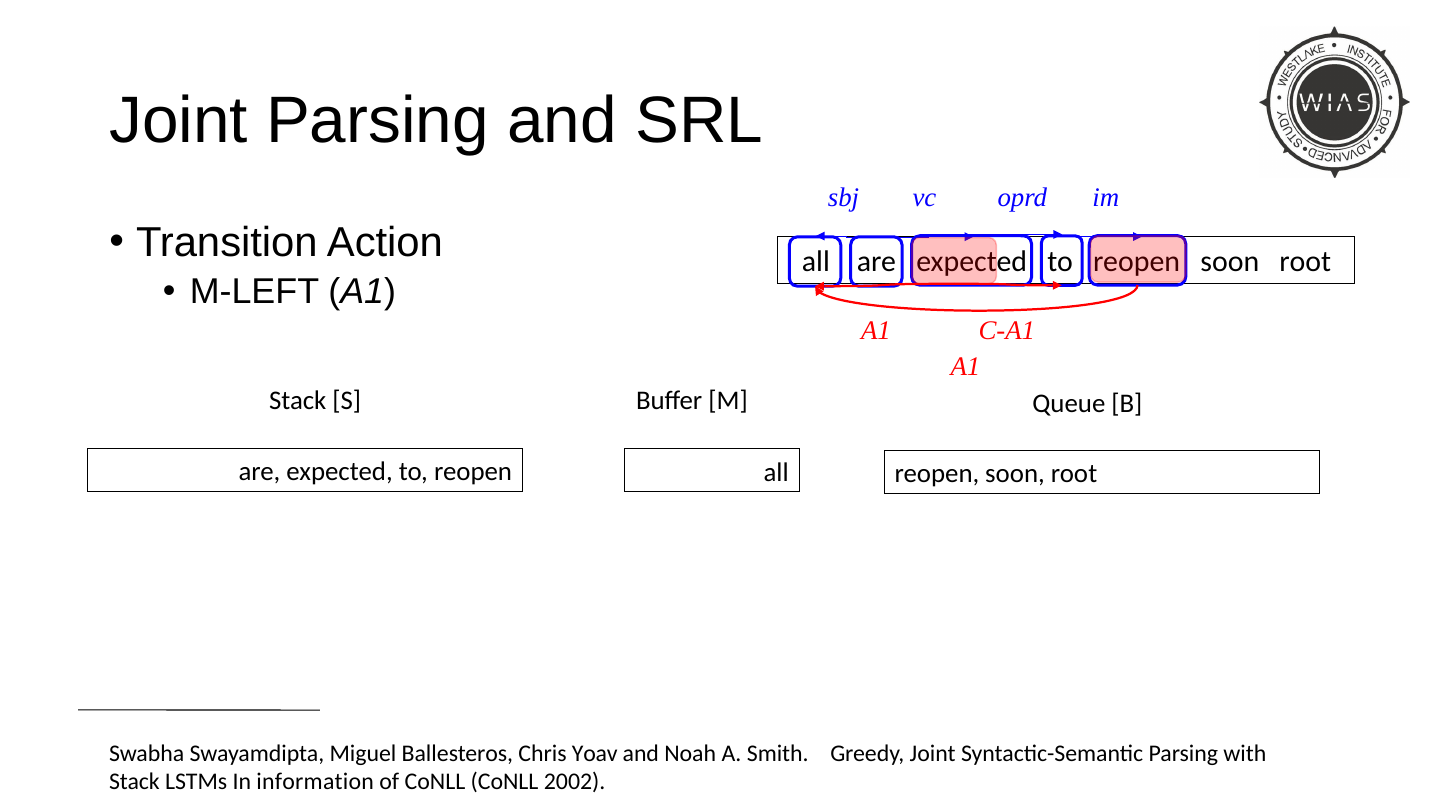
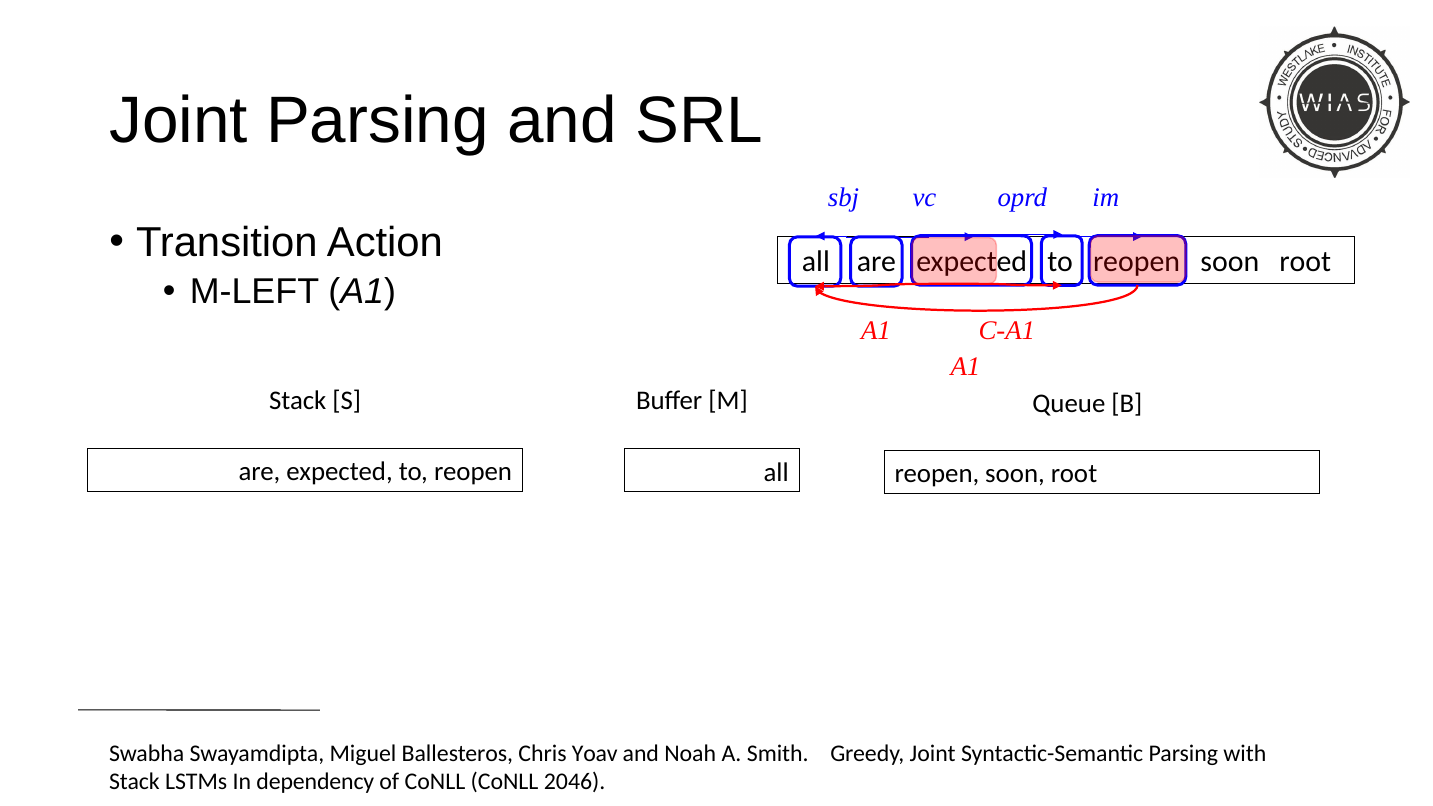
information: information -> dependency (315, 782)
2002: 2002 -> 2046 (575, 782)
